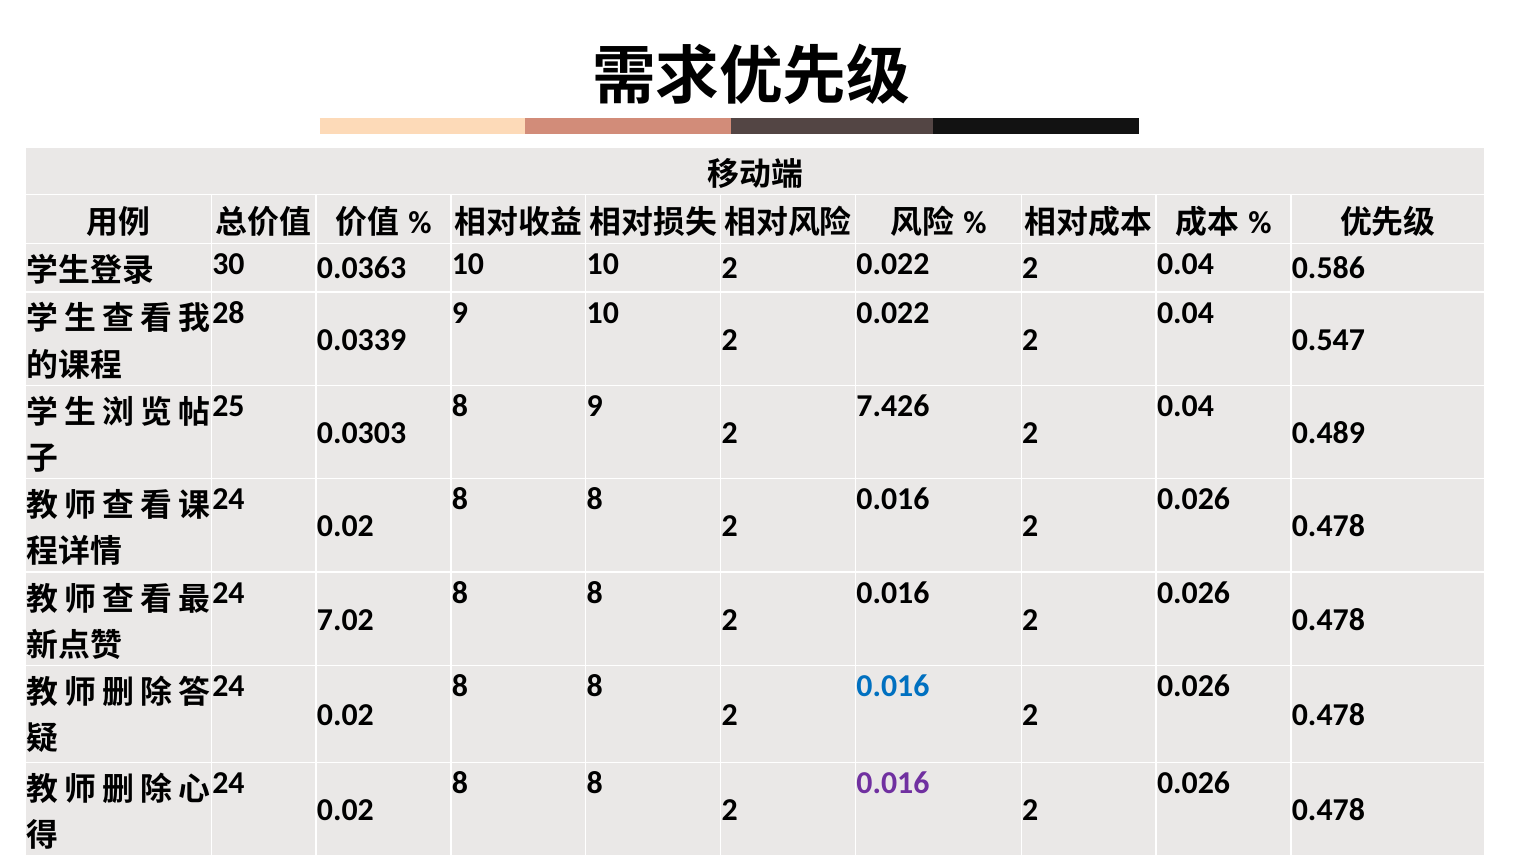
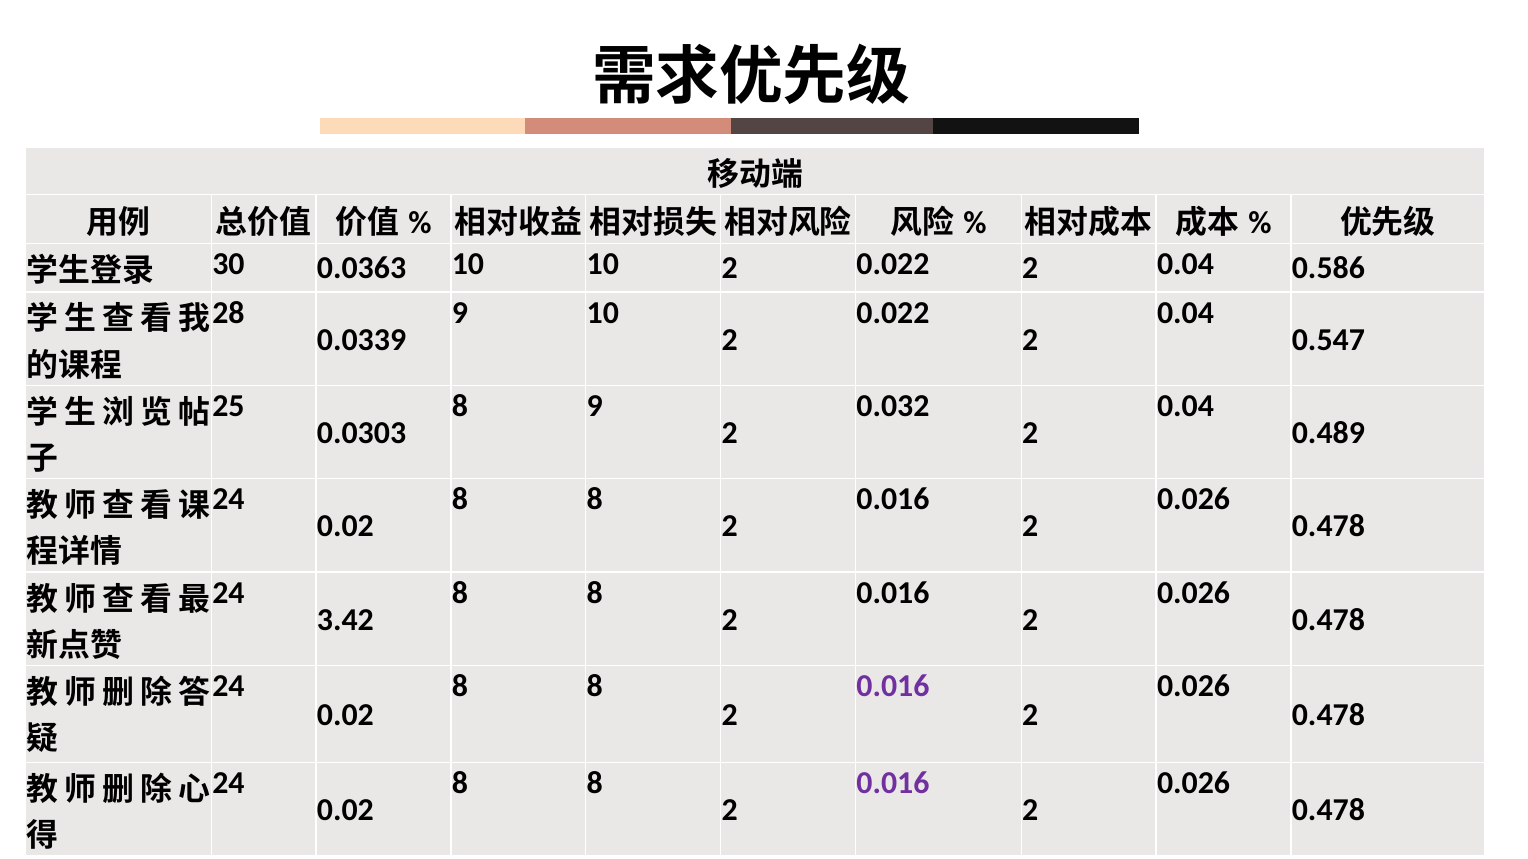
7.426: 7.426 -> 0.032 (893, 406)
7.02: 7.02 -> 3.42 (345, 620)
0.016 colour: blue -> purple (893, 687)
